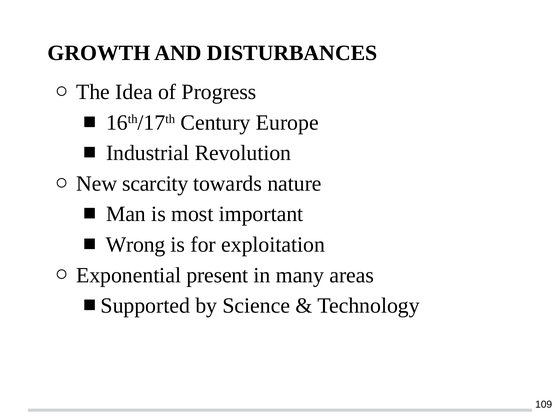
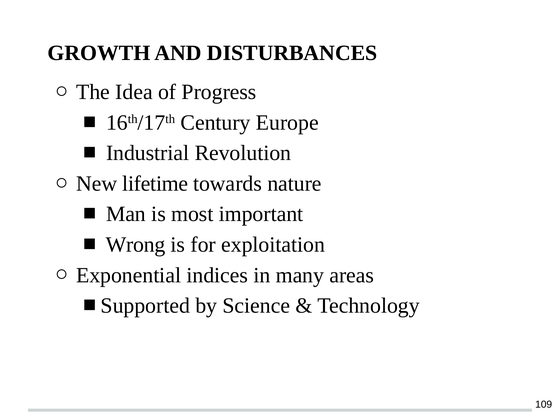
scarcity: scarcity -> lifetime (155, 184)
present: present -> indices (217, 275)
